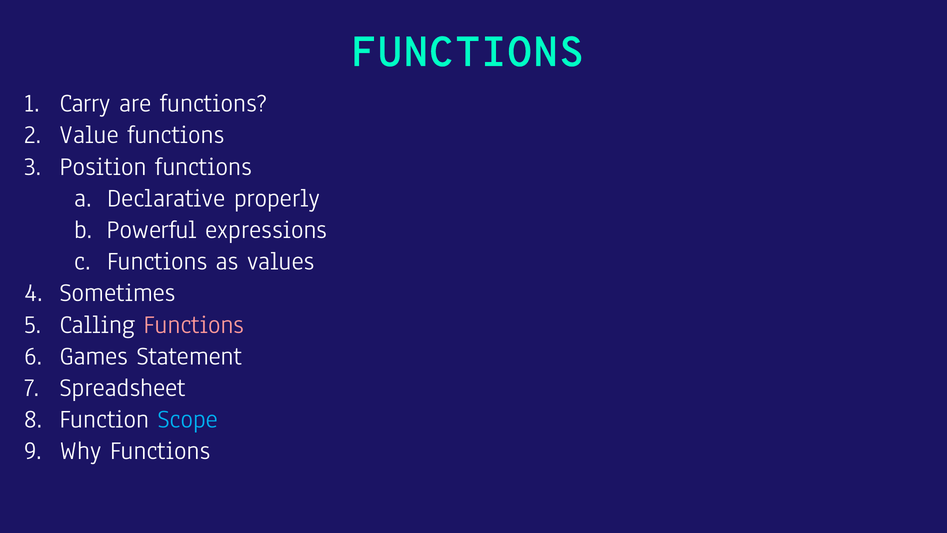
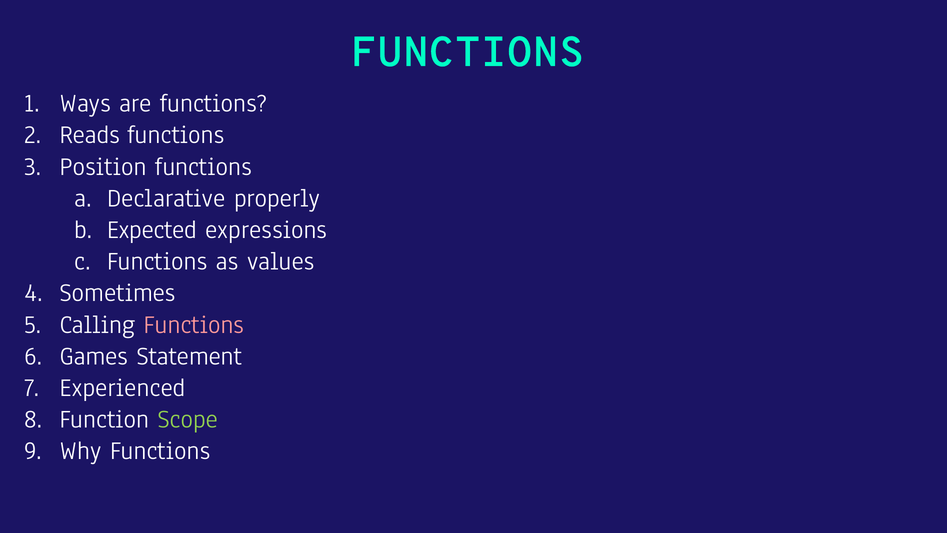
Carry: Carry -> Ways (85, 103)
Value: Value -> Reads (90, 135)
Powerful: Powerful -> Expected (152, 229)
Spreadsheet: Spreadsheet -> Experienced (123, 387)
Scope colour: light blue -> light green (188, 419)
